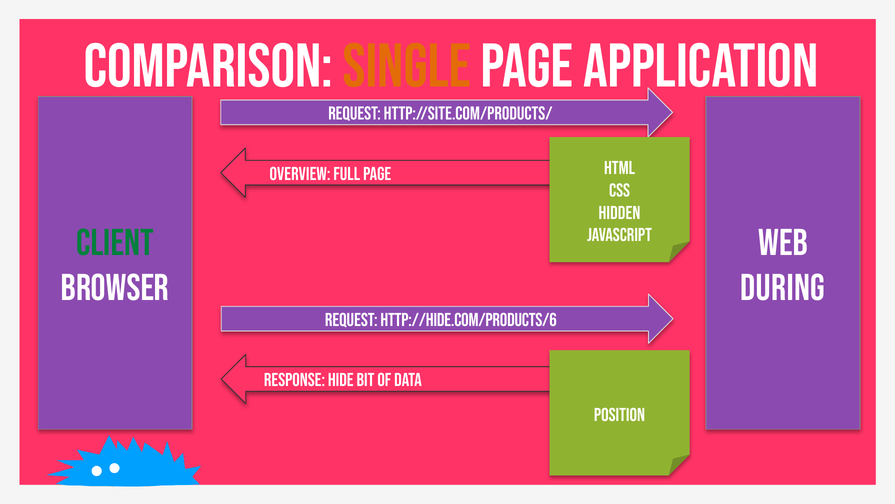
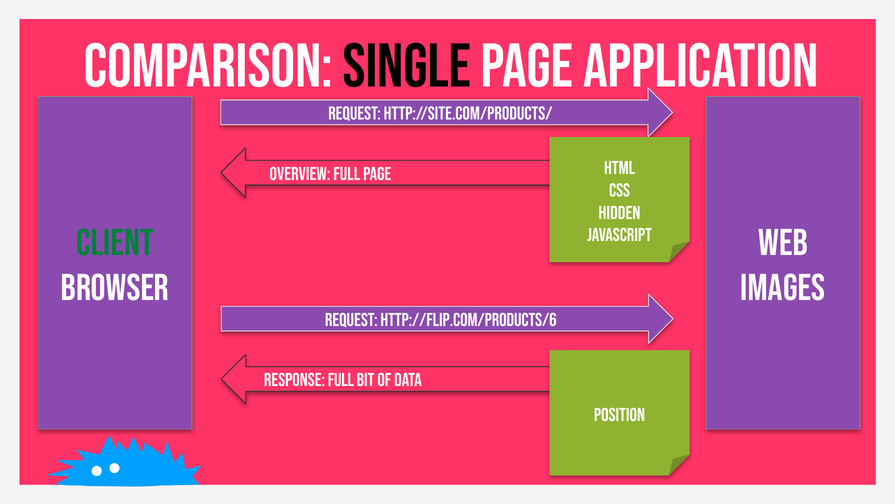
SINGLE colour: orange -> black (407, 66)
During: During -> Images (783, 287)
http://hide.com/products/6: http://hide.com/products/6 -> http://flip.com/products/6 (469, 320)
Response Hide: Hide -> Full (341, 380)
